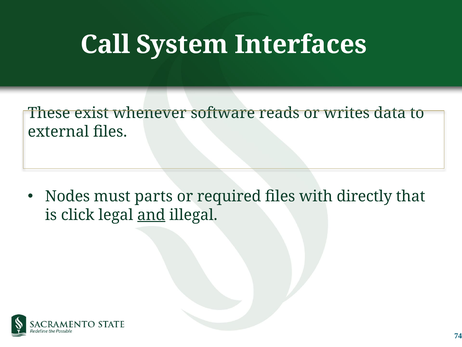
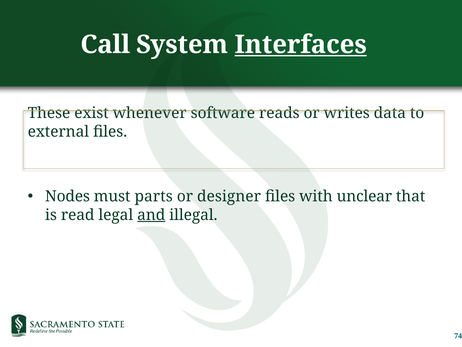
Interfaces underline: none -> present (301, 45)
required: required -> designer (229, 196)
directly: directly -> unclear (364, 196)
click: click -> read (78, 215)
